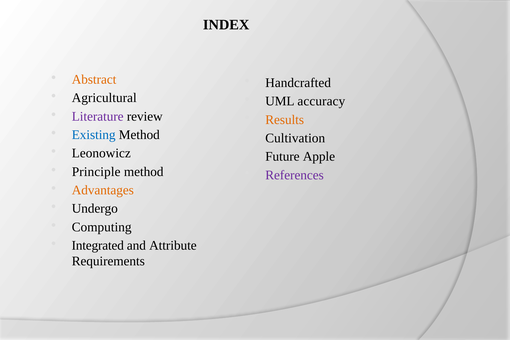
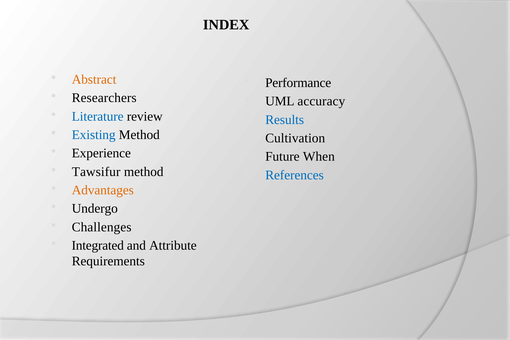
Handcrafted: Handcrafted -> Performance (298, 83)
Agricultural: Agricultural -> Researchers (104, 98)
Literature colour: purple -> blue (98, 116)
Results colour: orange -> blue (285, 120)
Leonowicz: Leonowicz -> Experience (101, 153)
Apple: Apple -> When (319, 157)
Principle: Principle -> Tawsifur (96, 172)
References colour: purple -> blue (295, 175)
Computing: Computing -> Challenges (102, 227)
